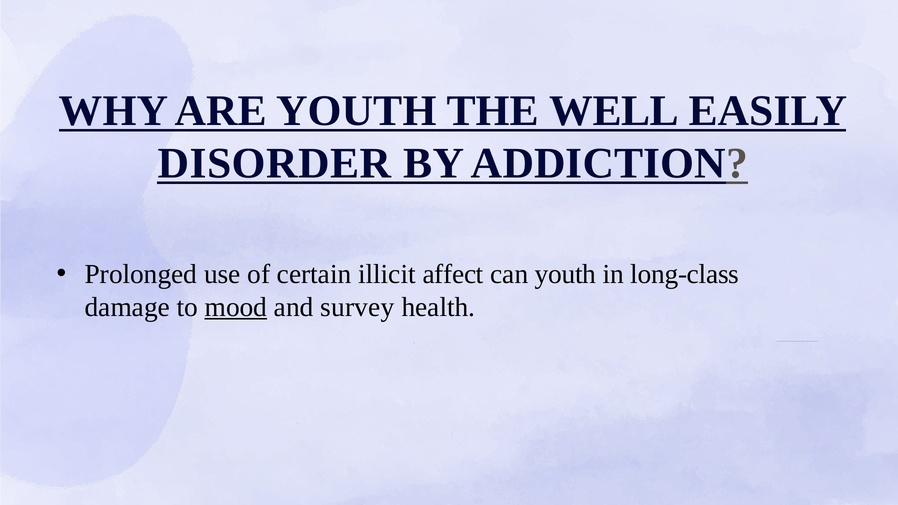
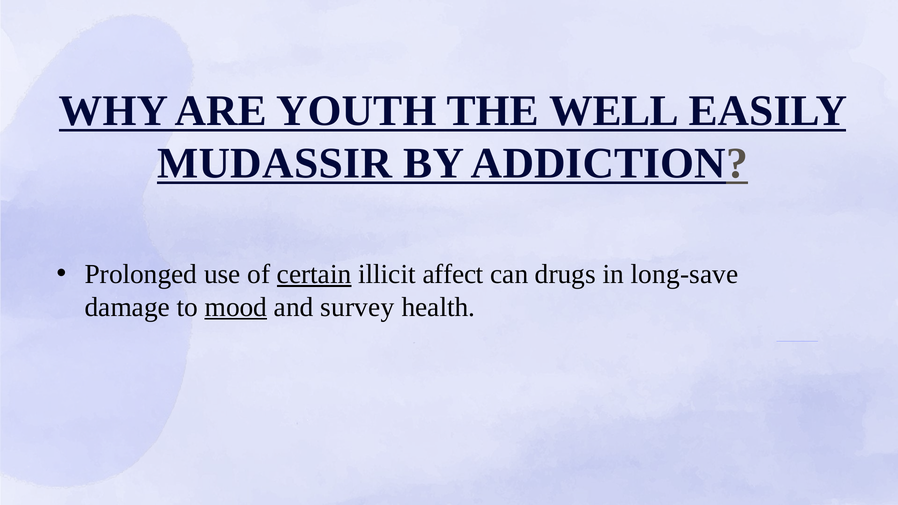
DISORDER: DISORDER -> MUDASSIR (275, 163)
certain underline: none -> present (314, 274)
can youth: youth -> drugs (565, 274)
long-class: long-class -> long-save (685, 274)
